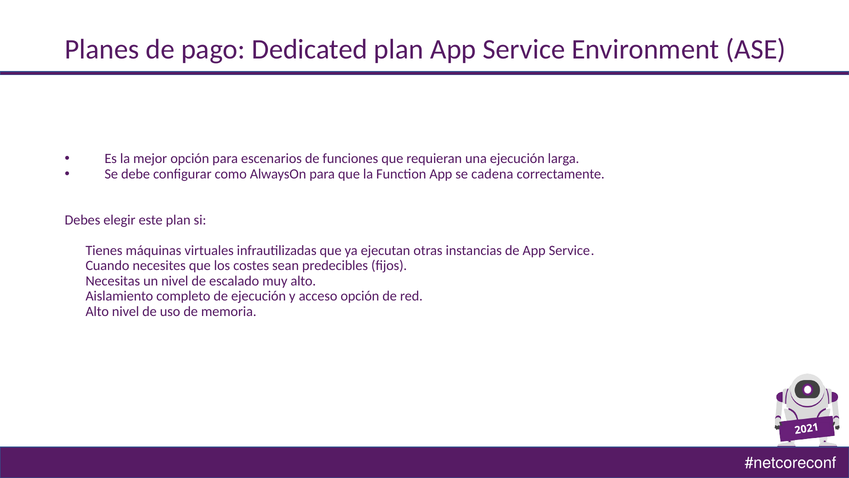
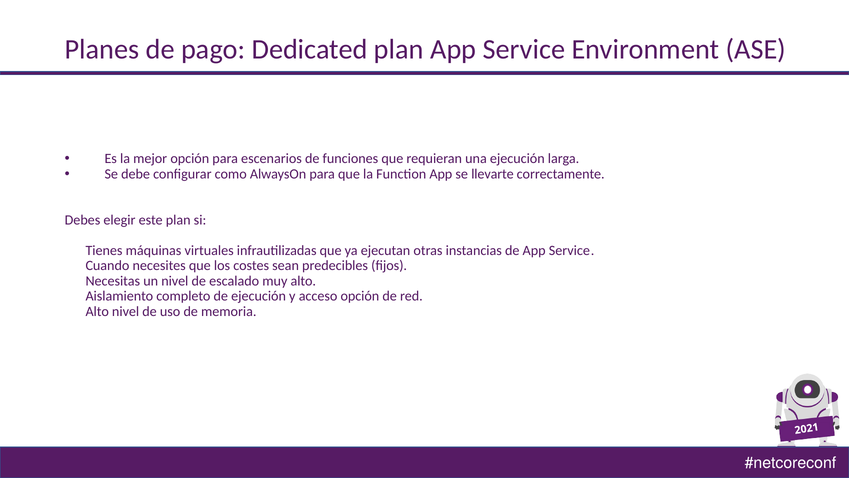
cadena: cadena -> llevarte (492, 174)
